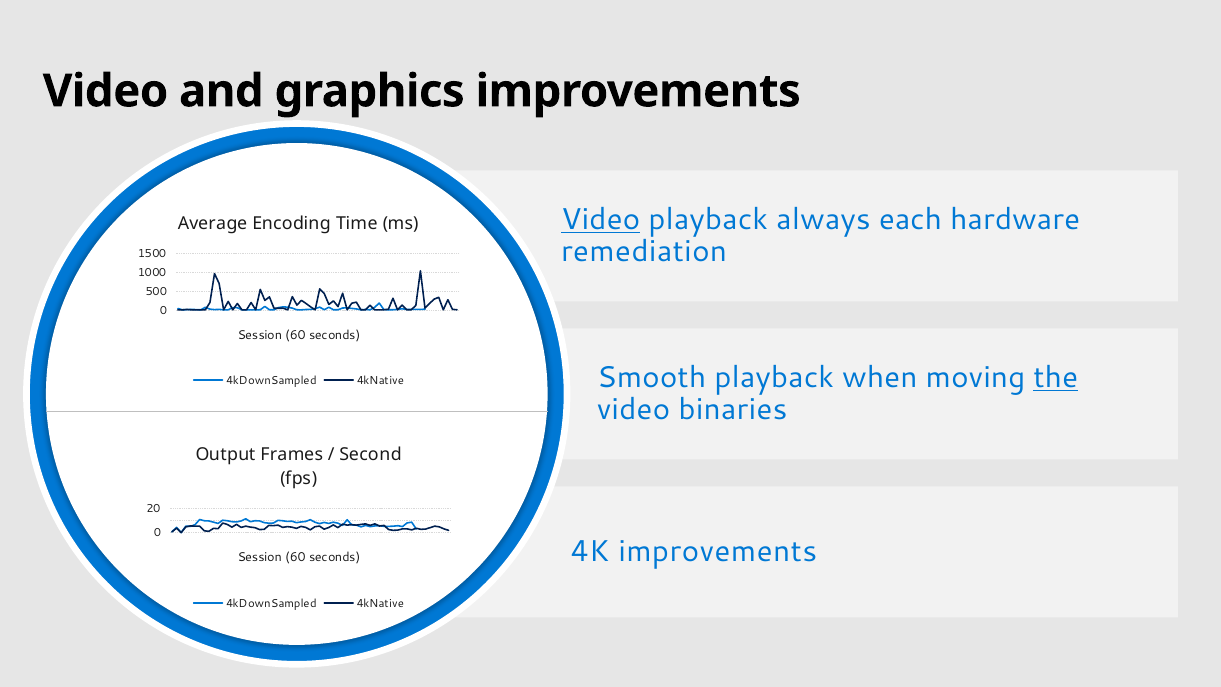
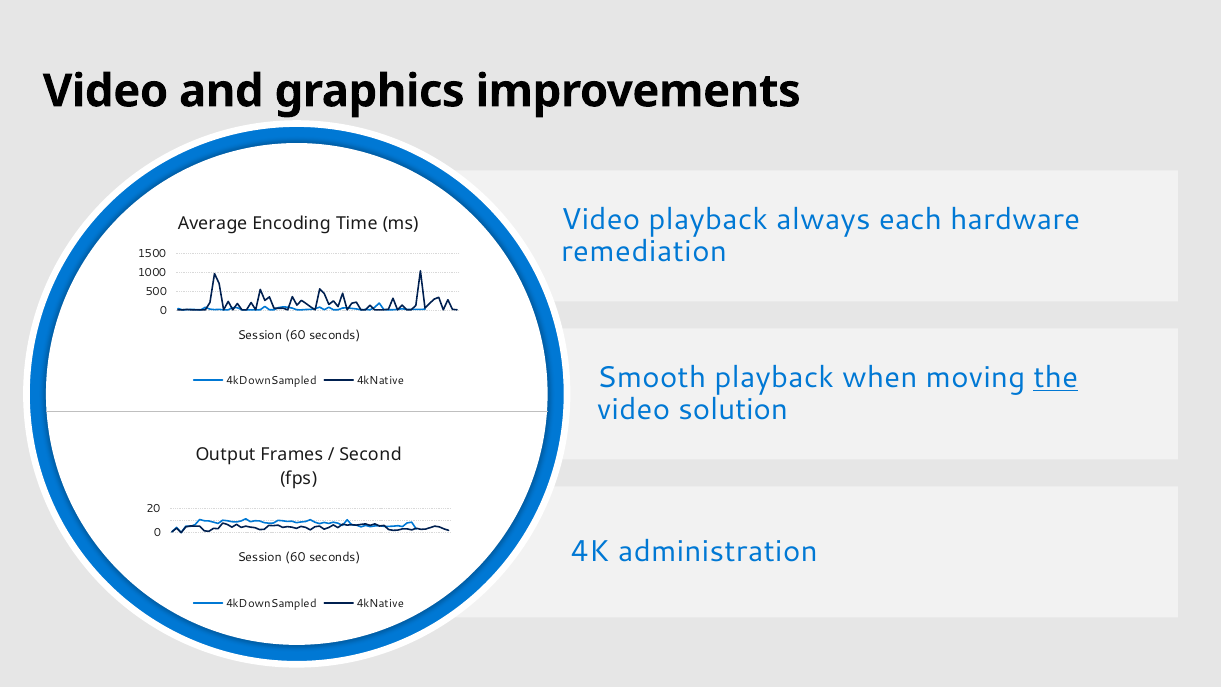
Video underline: present -> none (601, 220)
binaries: binaries -> solution (733, 410)
4K improvements: improvements -> administration (718, 552)
